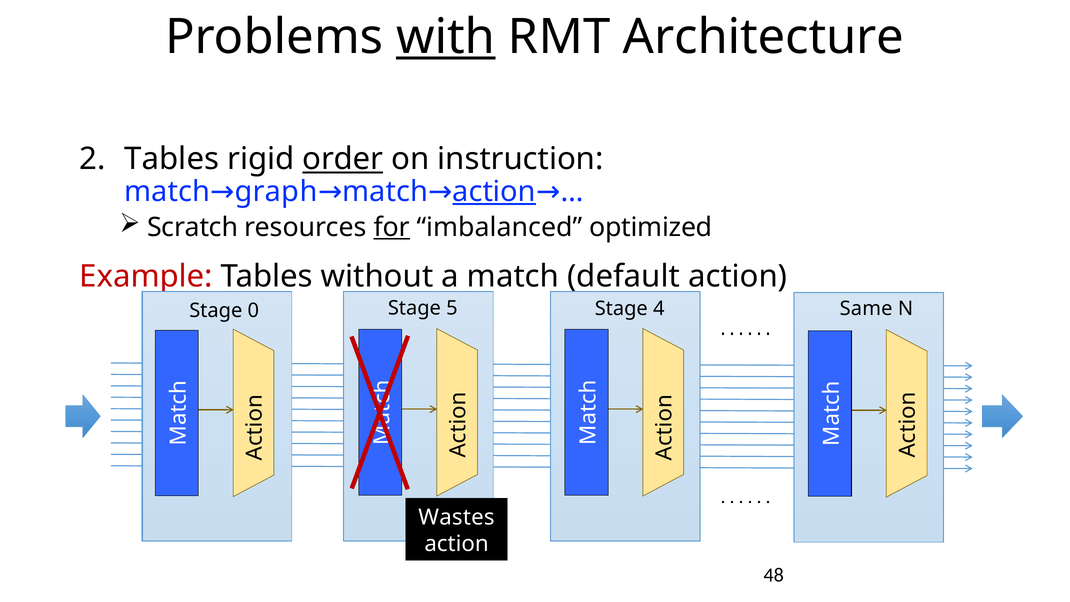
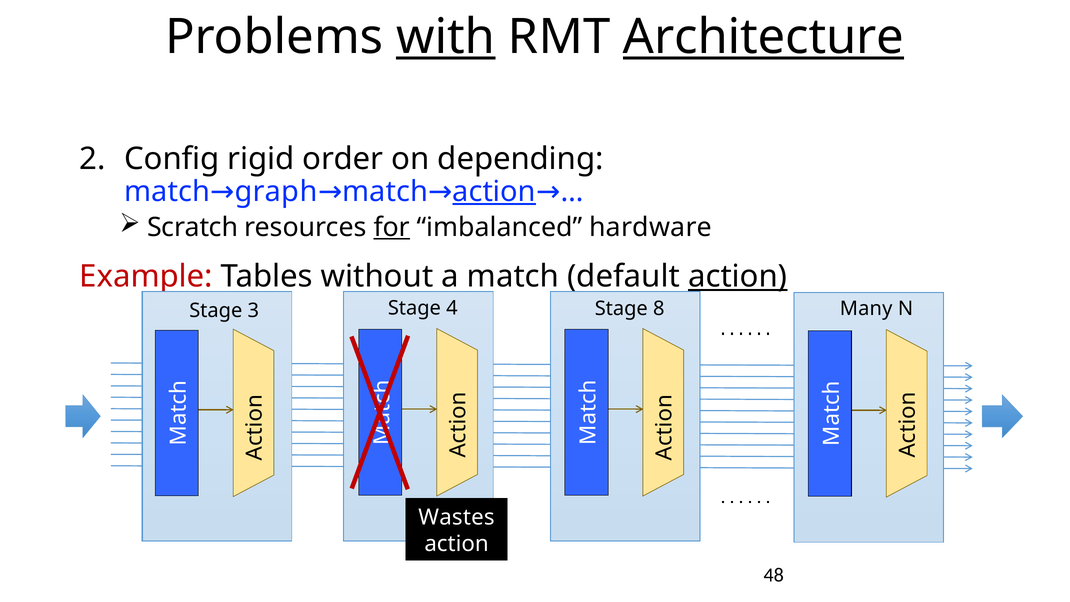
Architecture underline: none -> present (764, 37)
2 Tables: Tables -> Config (172, 159)
order underline: present -> none (343, 159)
instruction: instruction -> depending (520, 159)
optimized: optimized -> hardware (651, 227)
action underline: none -> present (738, 276)
Same: Same -> Many (866, 308)
0: 0 -> 3 (253, 311)
5: 5 -> 4 (452, 308)
4: 4 -> 8 (659, 309)
